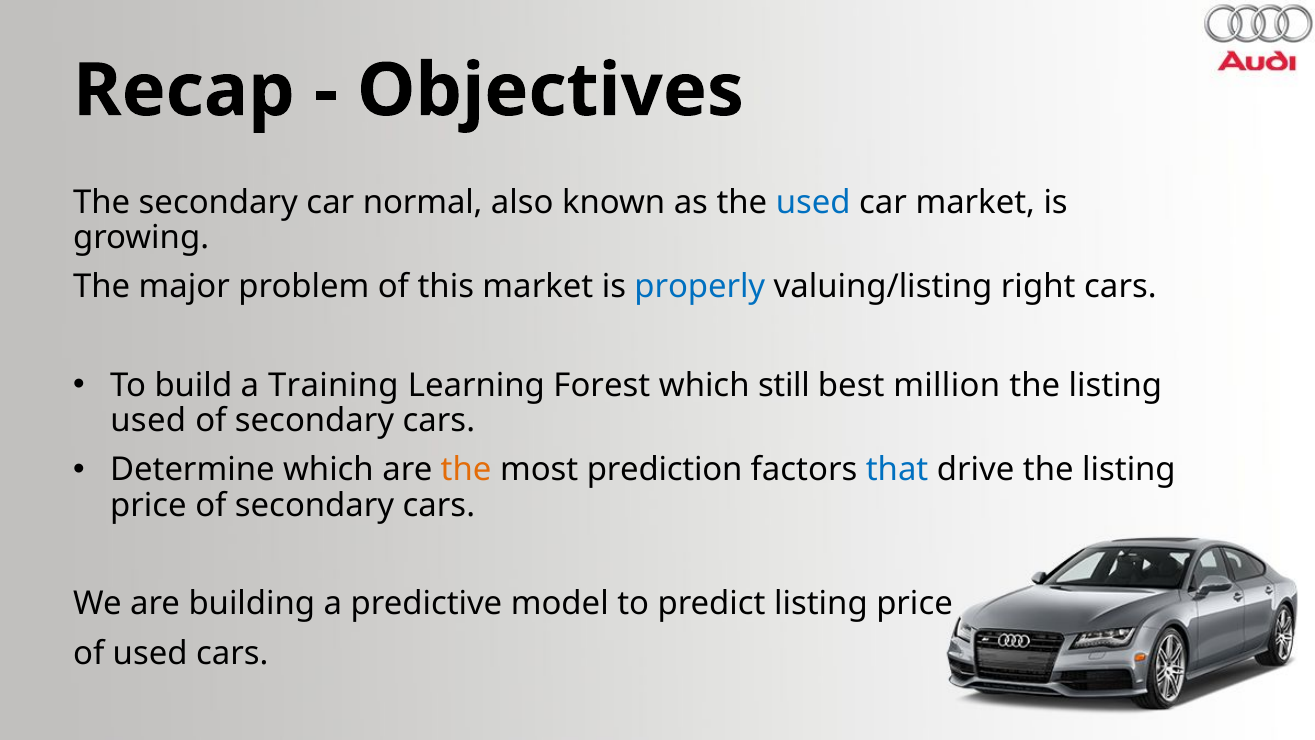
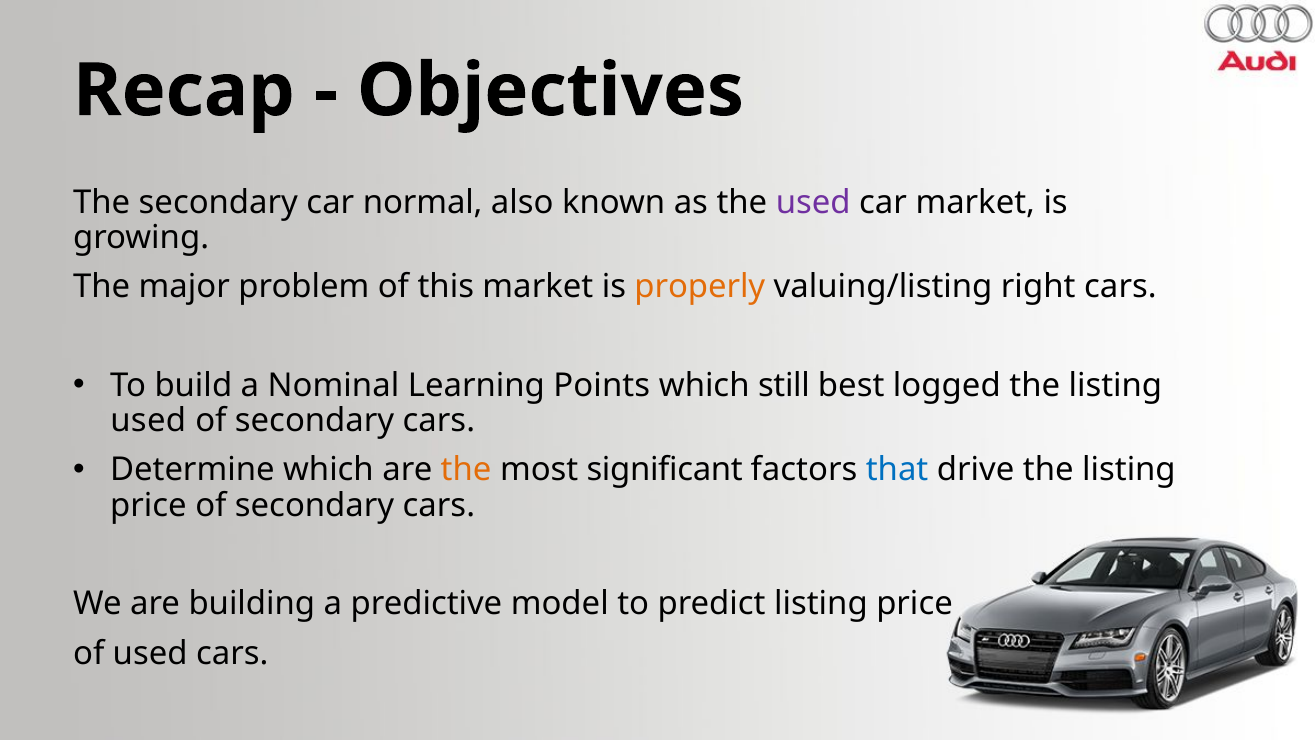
used colour: blue -> purple (813, 202)
properly colour: blue -> orange (700, 287)
Training: Training -> Nominal (333, 385)
Forest: Forest -> Points (602, 385)
million: million -> logged (947, 385)
prediction: prediction -> significant (665, 470)
